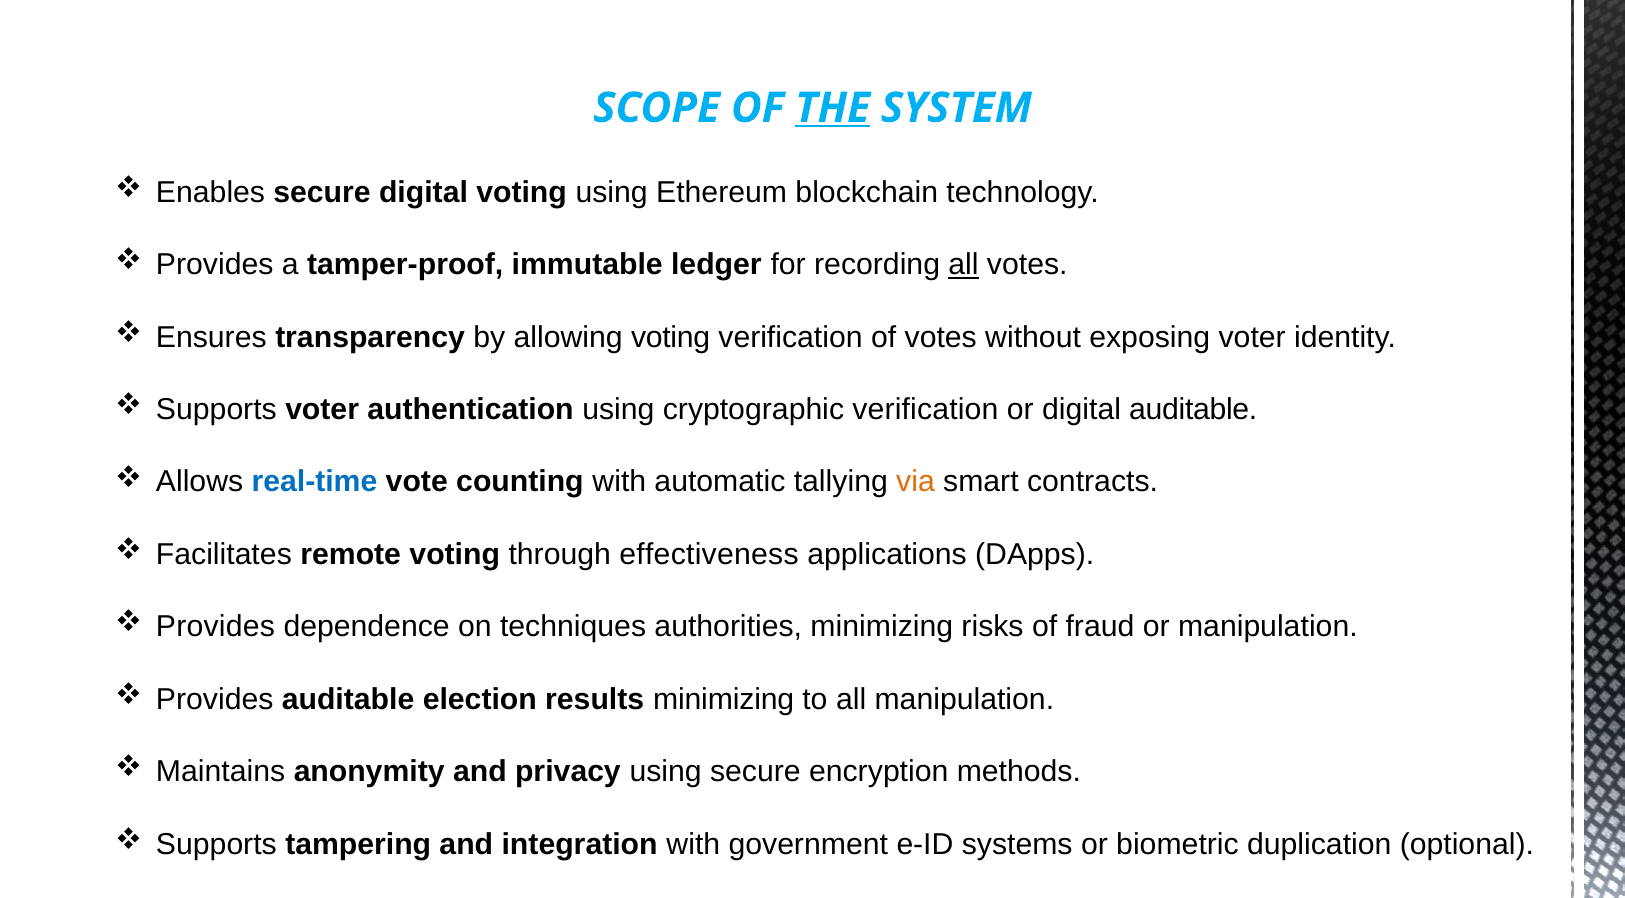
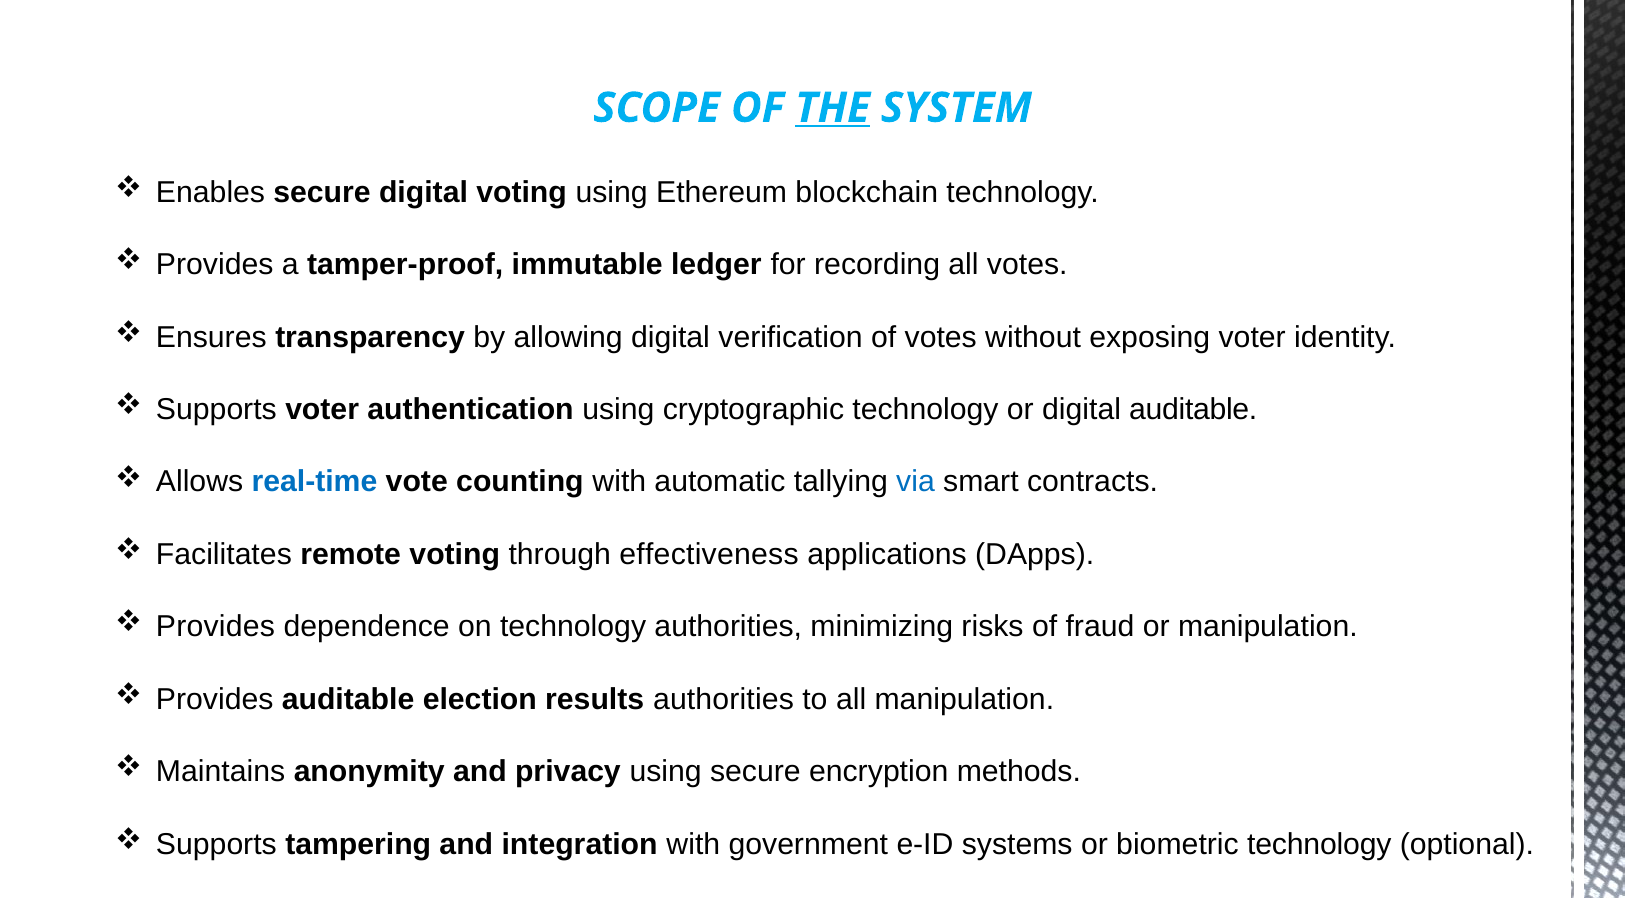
all underline: present -> none (964, 265)
allowing voting: voting -> digital (670, 337)
cryptographic verification: verification -> technology (925, 410)
via colour: orange -> blue (916, 482)
on techniques: techniques -> technology (573, 627)
results minimizing: minimizing -> authorities (723, 699)
biometric duplication: duplication -> technology (1319, 844)
